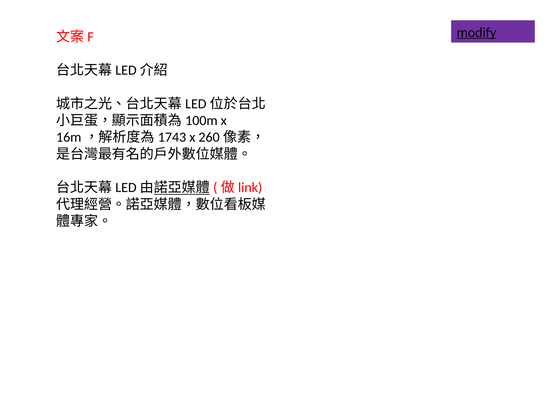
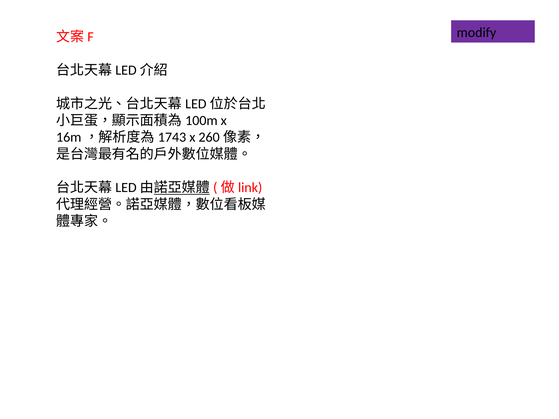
modify underline: present -> none (476, 32)
